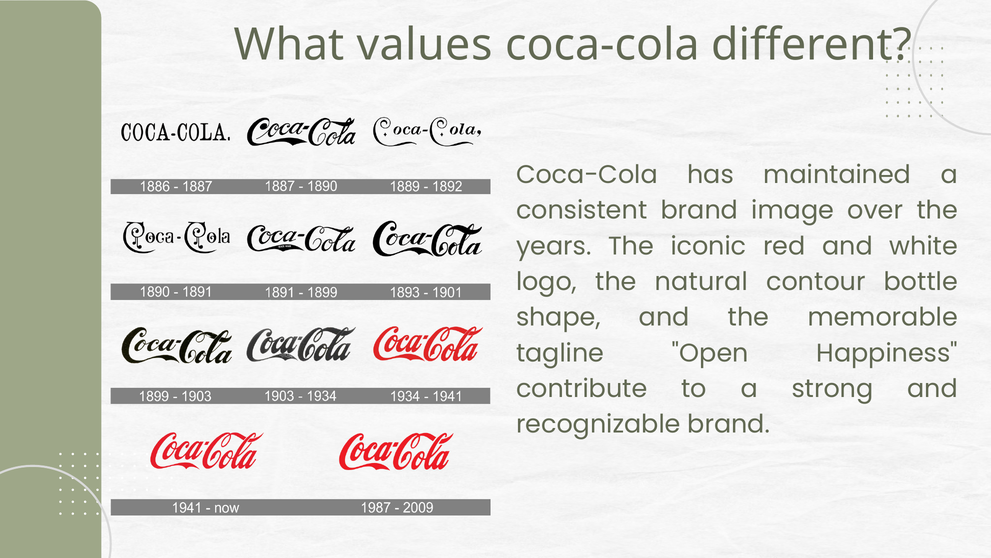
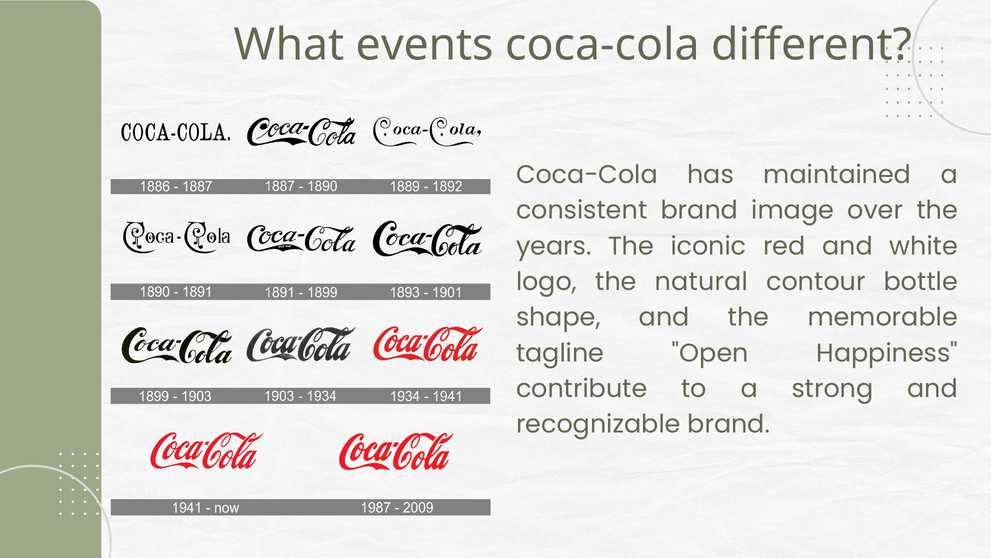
values: values -> events (425, 45)
